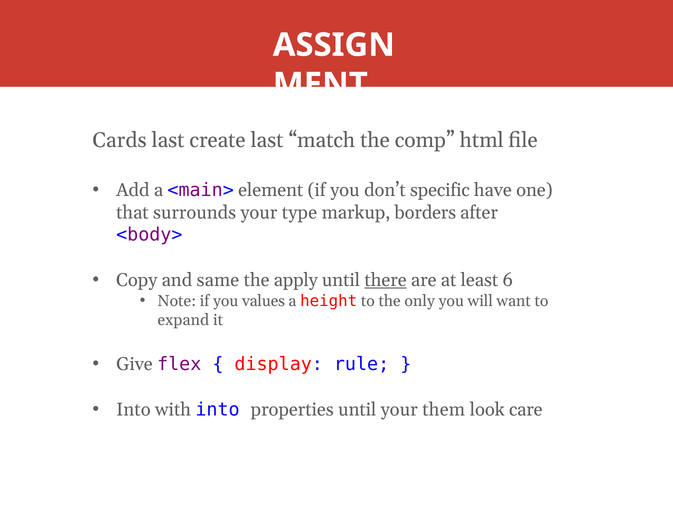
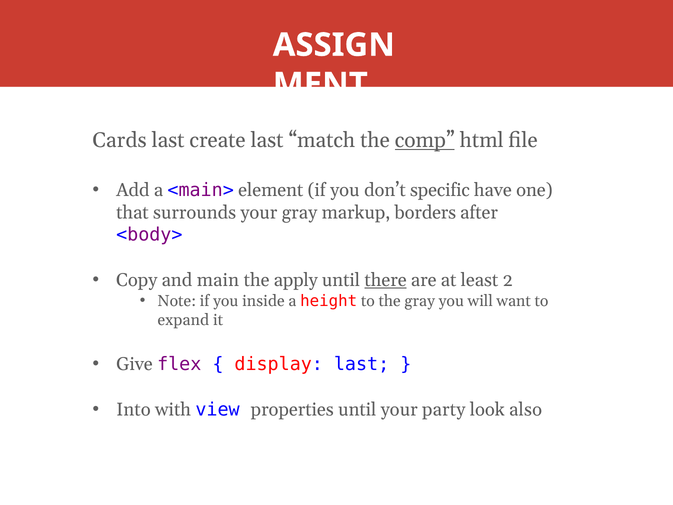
comp underline: none -> present (425, 140)
your type: type -> gray (300, 212)
same: same -> main (218, 280)
6: 6 -> 2 (508, 280)
values: values -> inside (263, 301)
the only: only -> gray (420, 301)
display rule: rule -> last (362, 364)
with into: into -> view (218, 409)
them: them -> party (444, 409)
care: care -> also (526, 409)
